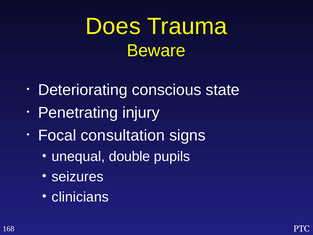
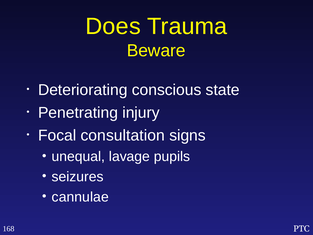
double: double -> lavage (129, 156)
clinicians: clinicians -> cannulae (80, 197)
